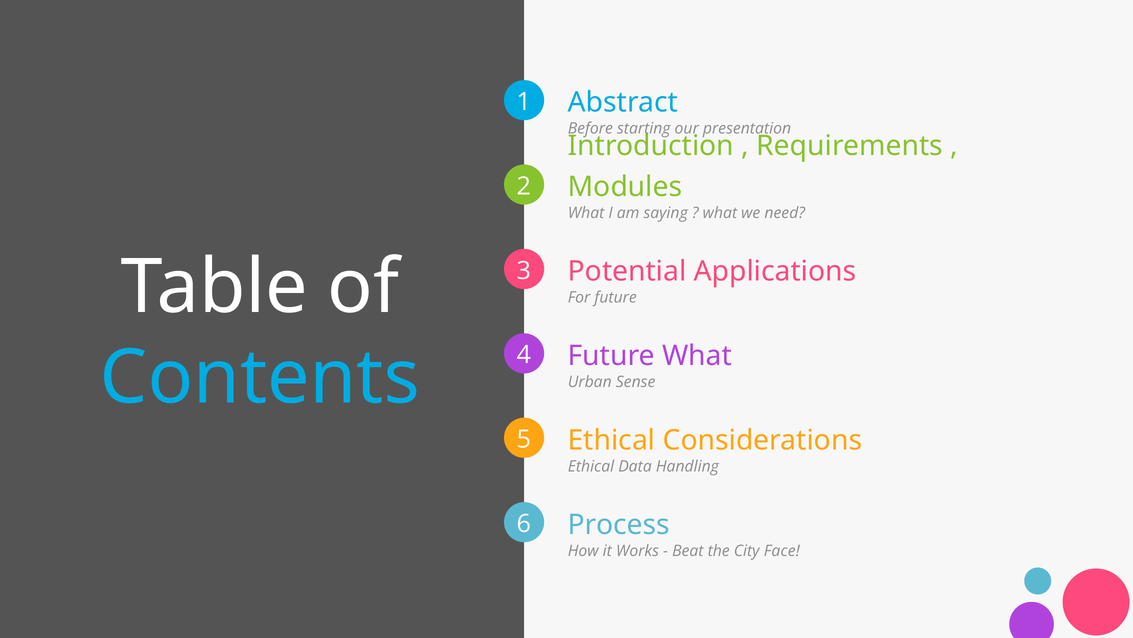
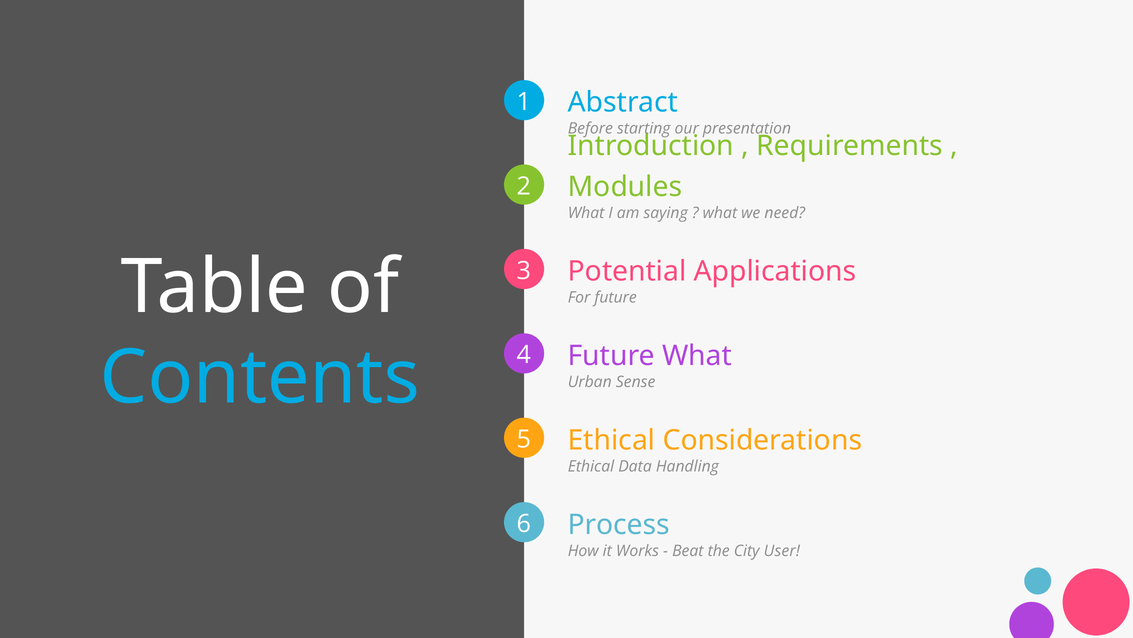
Face: Face -> User (782, 551)
